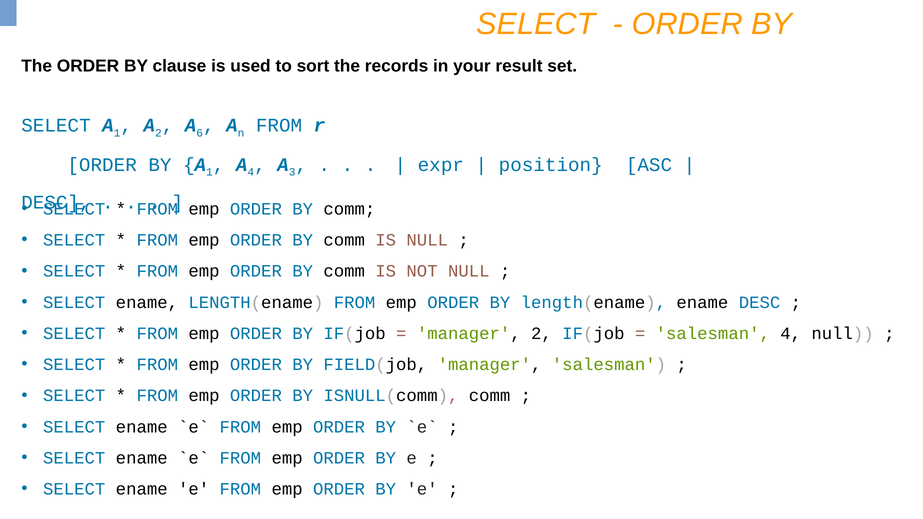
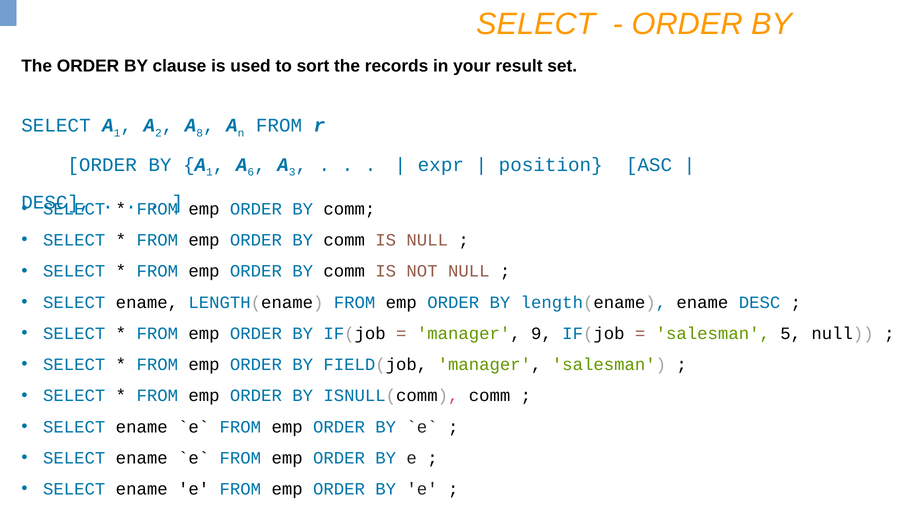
6: 6 -> 8 (200, 133)
4: 4 -> 6 (251, 172)
manager 2: 2 -> 9 (541, 334)
salesman 4: 4 -> 5 (791, 334)
